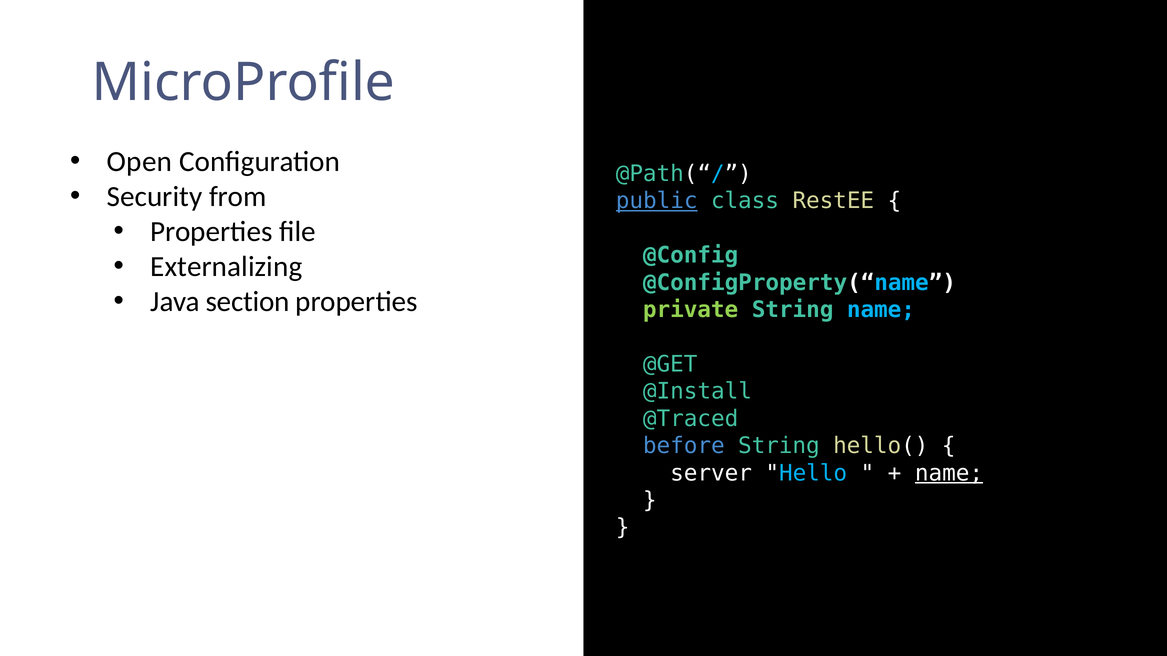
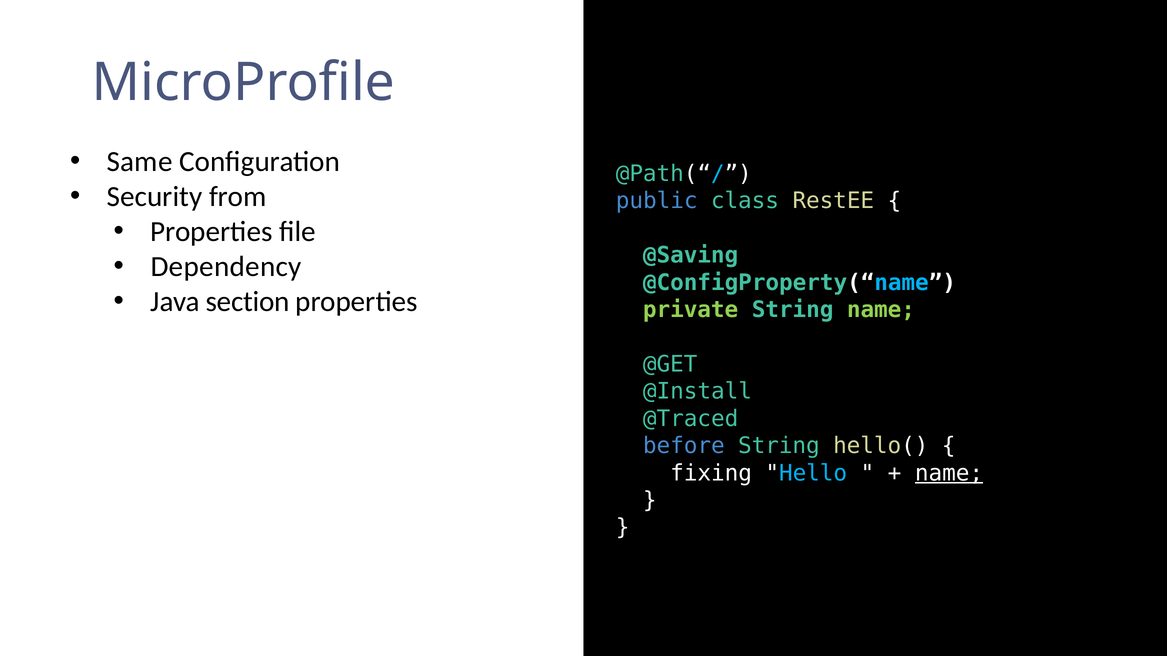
Open: Open -> Same (140, 162)
public underline: present -> none (657, 201)
@Config: @Config -> @Saving (691, 256)
Externalizing: Externalizing -> Dependency (226, 267)
name colour: light blue -> light green (881, 310)
server: server -> fixing (711, 473)
